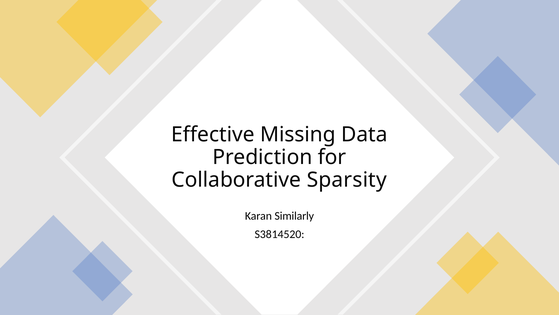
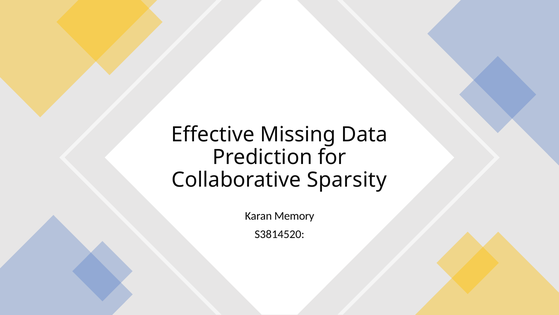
Similarly: Similarly -> Memory (294, 216)
